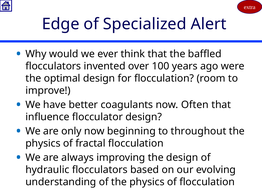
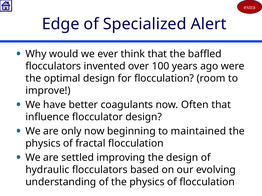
throughout: throughout -> maintained (198, 131)
always: always -> settled (78, 158)
